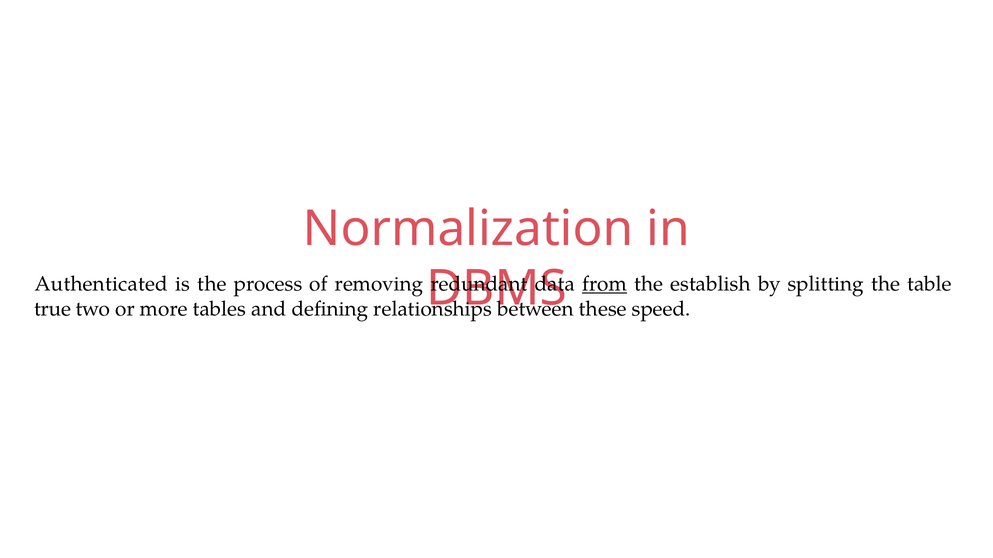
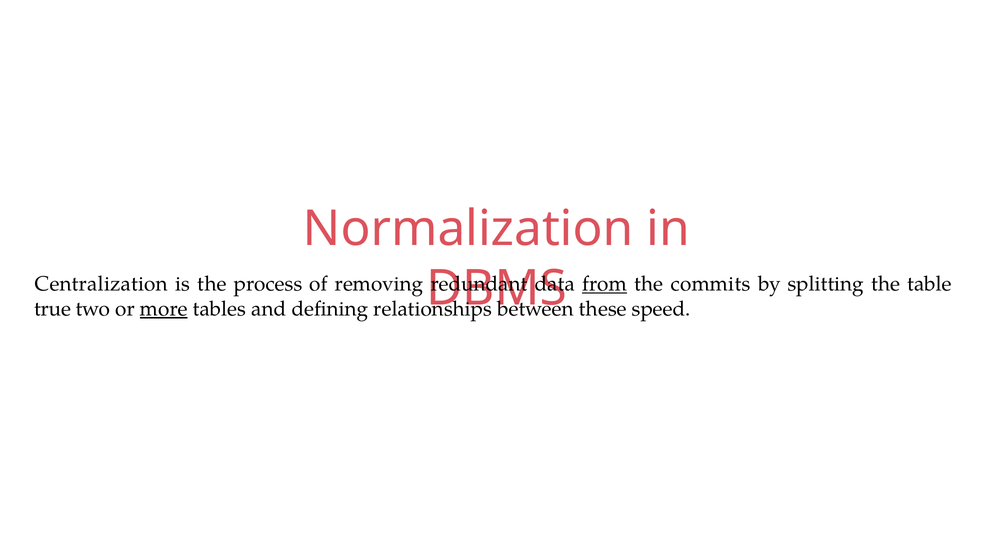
Authenticated: Authenticated -> Centralization (101, 284)
establish: establish -> commits (710, 284)
more underline: none -> present (164, 309)
